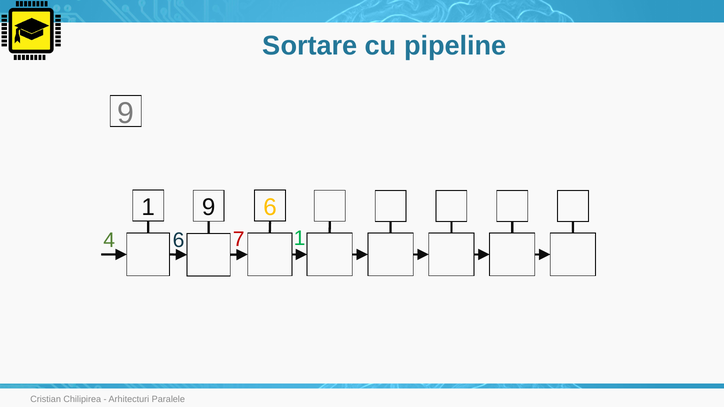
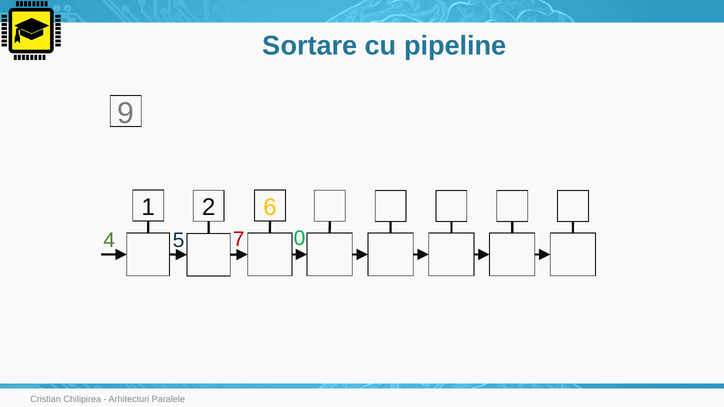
9: 9 -> 2 (209, 208)
4 6: 6 -> 5 (179, 240)
7 1: 1 -> 0 (300, 238)
